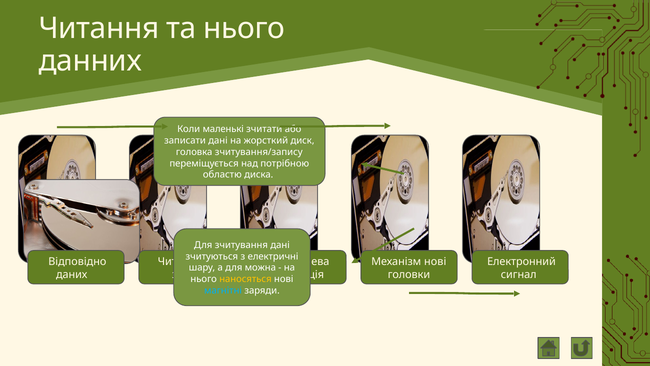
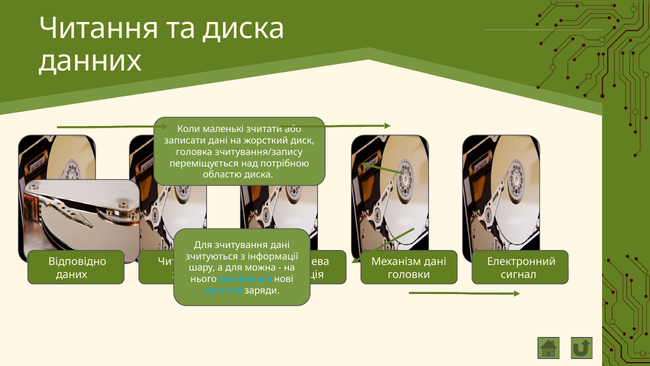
та нього: нього -> диска (244, 28)
електричні: електричні -> інформації (273, 256)
нові: нові -> дані (435, 261)
наносяться colour: yellow -> light blue (245, 279)
